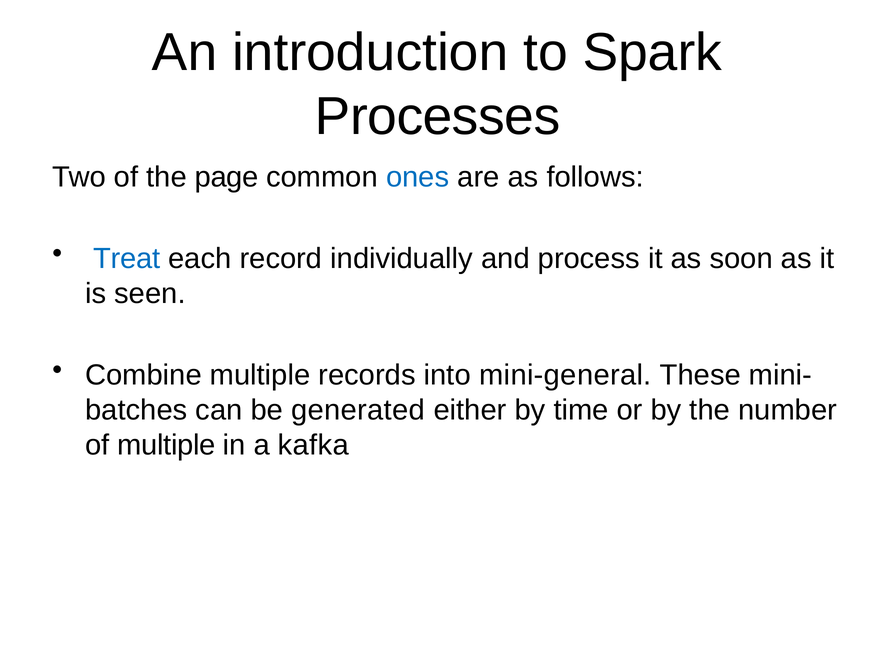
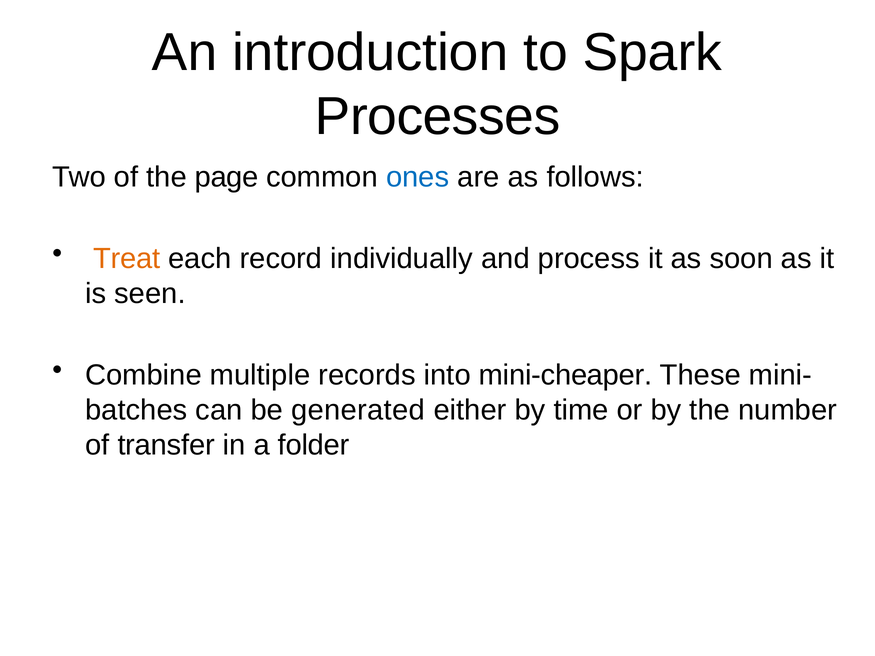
Treat colour: blue -> orange (127, 259)
mini-general: mini-general -> mini-cheaper (566, 375)
of multiple: multiple -> transfer (166, 445)
kafka: kafka -> folder (314, 445)
